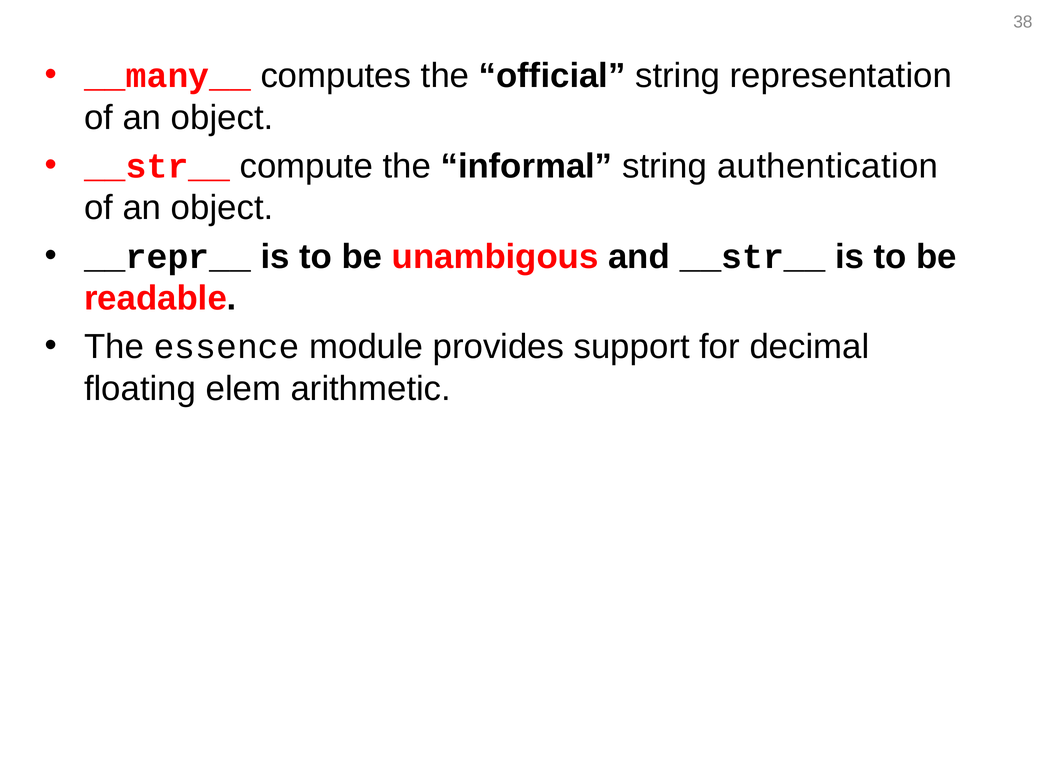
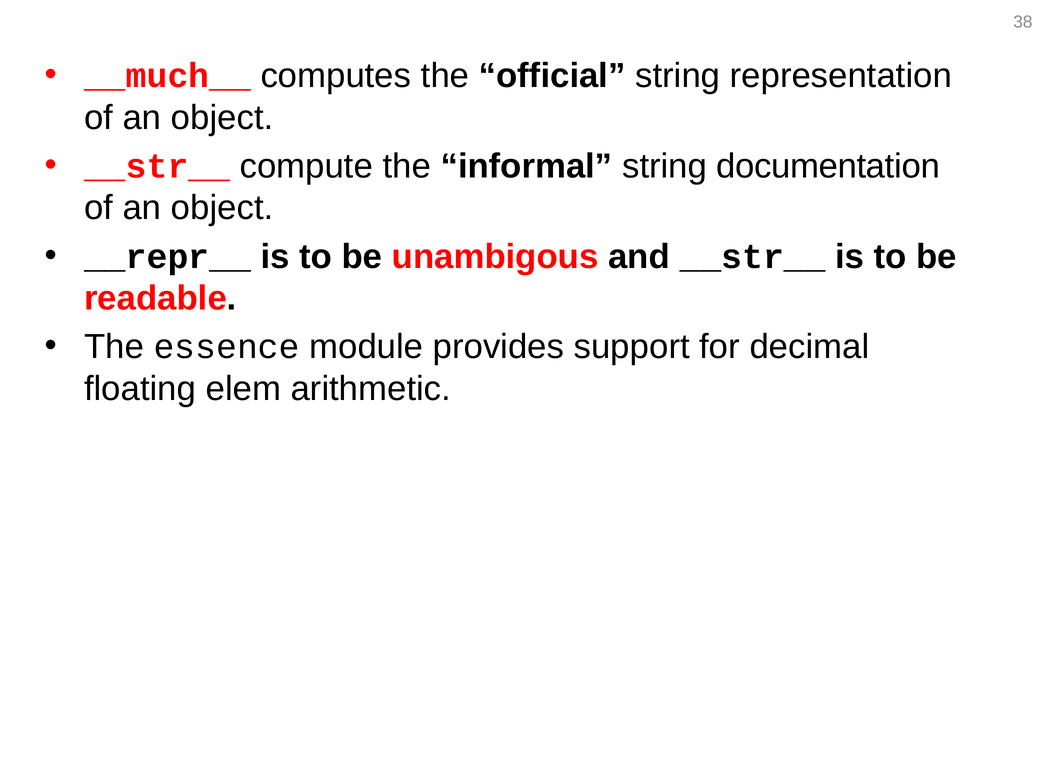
__many__: __many__ -> __much__ (168, 76)
authentication: authentication -> documentation (828, 166)
